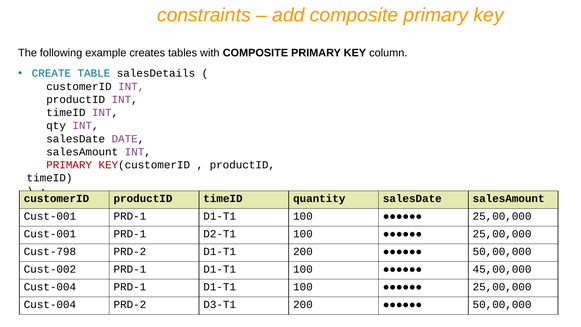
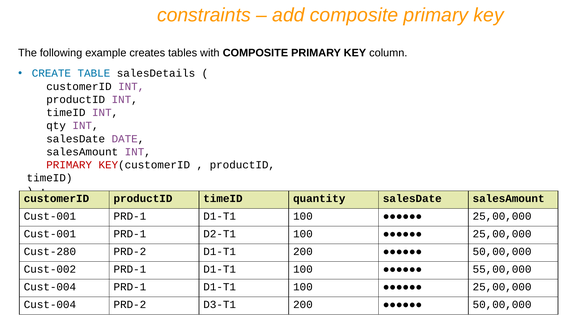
Cust-798: Cust-798 -> Cust-280 (50, 251)
45,00,000: 45,00,000 -> 55,00,000 (502, 269)
